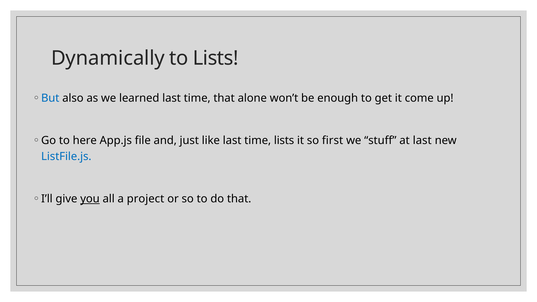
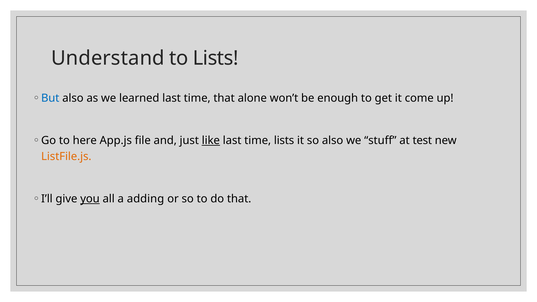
Dynamically: Dynamically -> Understand (108, 58)
like underline: none -> present (211, 140)
so first: first -> also (333, 140)
at last: last -> test (422, 140)
ListFile.js colour: blue -> orange (66, 157)
project: project -> adding (146, 199)
